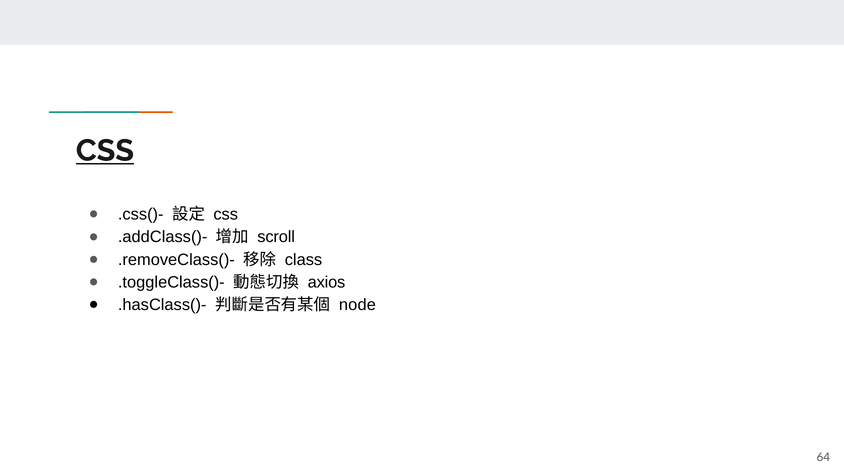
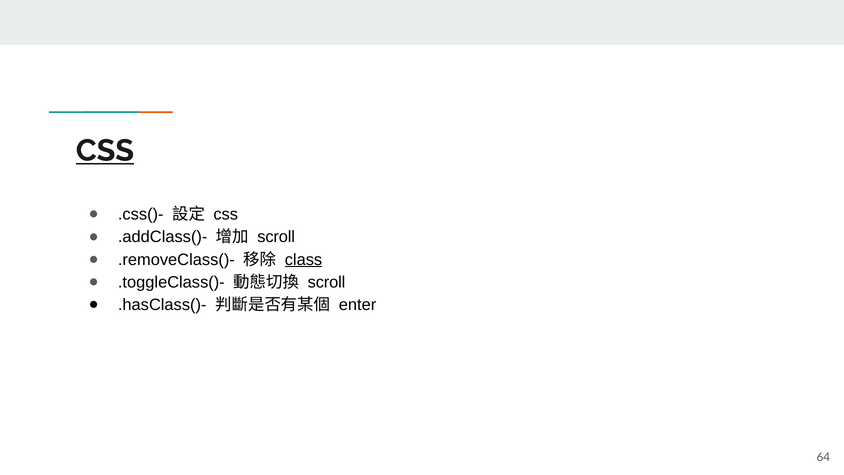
class underline: none -> present (303, 260)
axios: axios -> scroll (326, 282)
node: node -> enter (358, 305)
